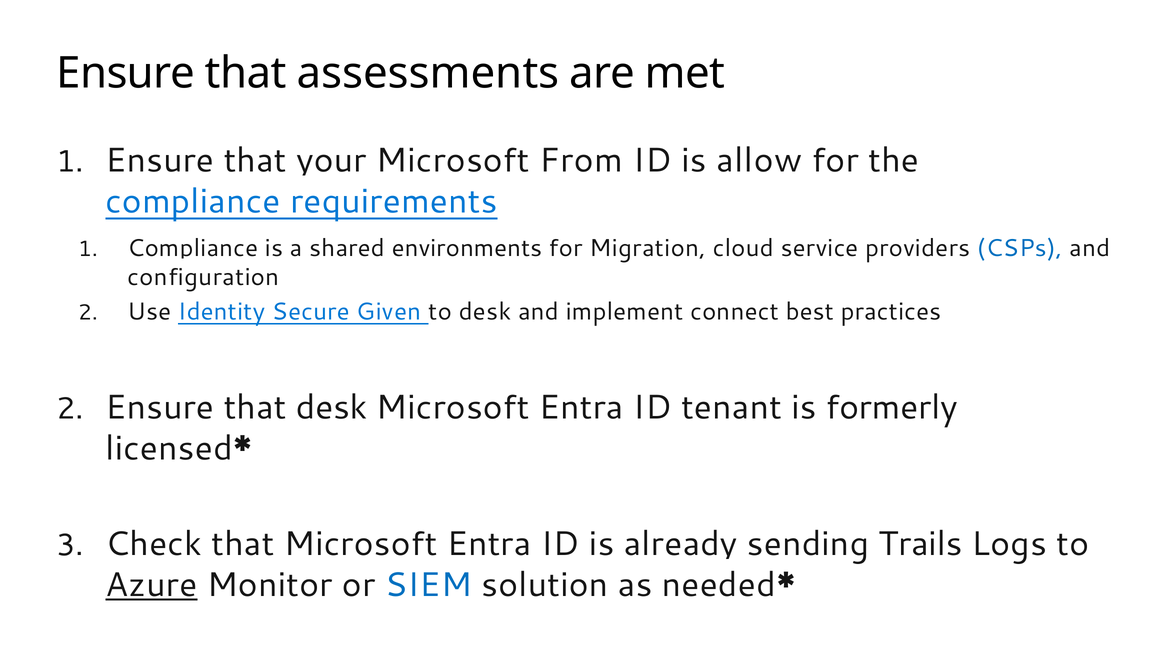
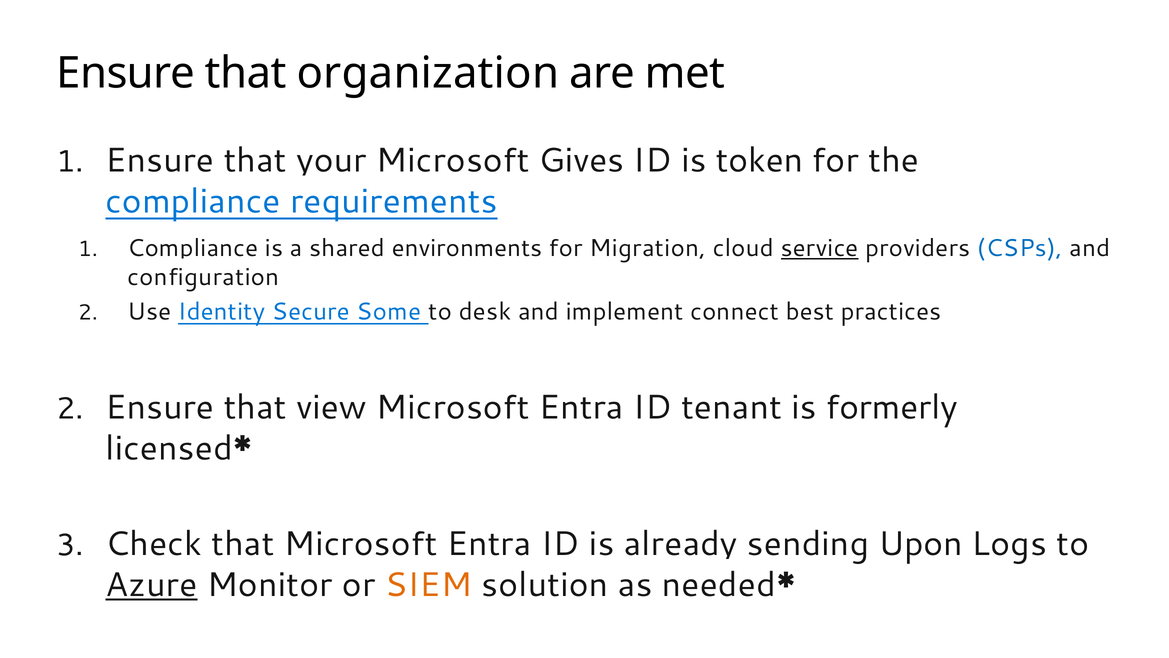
assessments: assessments -> organization (428, 73)
From: From -> Gives (581, 160)
allow: allow -> token (759, 160)
service underline: none -> present (820, 248)
Given: Given -> Some (389, 311)
that desk: desk -> view (332, 407)
Trails: Trails -> Upon (921, 544)
SIEM colour: blue -> orange (428, 584)
